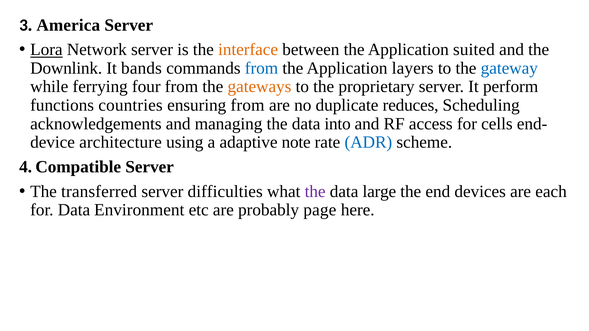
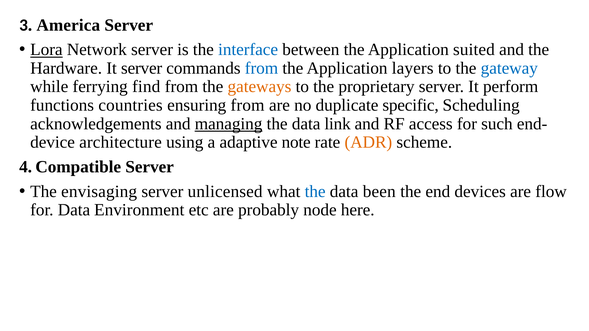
interface colour: orange -> blue (248, 50)
Downlink: Downlink -> Hardware (66, 68)
It bands: bands -> server (142, 68)
four: four -> find (146, 87)
reduces: reduces -> specific (411, 105)
managing underline: none -> present (229, 124)
into: into -> link (338, 124)
cells: cells -> such (497, 124)
ADR colour: blue -> orange (368, 142)
transferred: transferred -> envisaging (99, 192)
difficulties: difficulties -> unlicensed (225, 192)
the colour: purple -> blue (315, 192)
large: large -> been (379, 192)
each: each -> flow (551, 192)
page: page -> node (320, 210)
